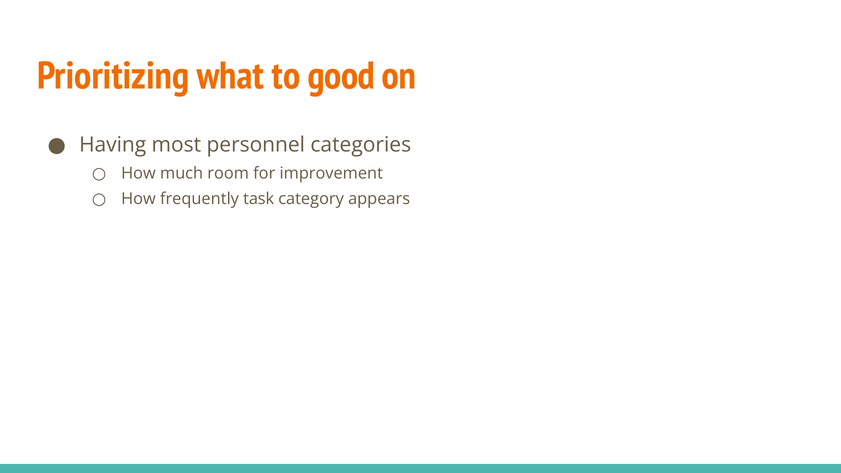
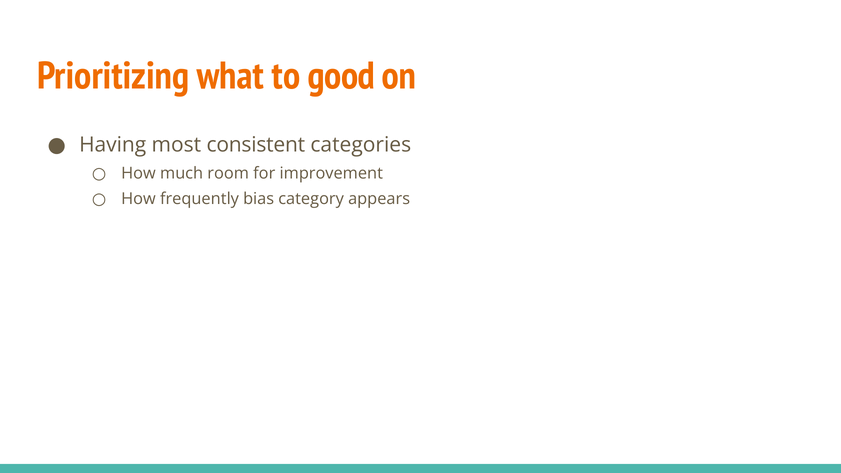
personnel: personnel -> consistent (256, 145)
task: task -> bias (259, 199)
